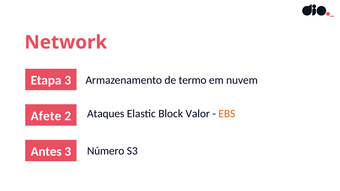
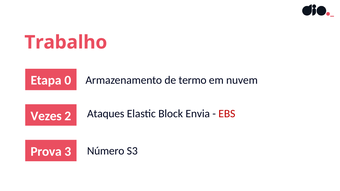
Network: Network -> Trabalho (66, 42)
Etapa 3: 3 -> 0 (68, 80)
Valor: Valor -> Envia (198, 114)
EBS colour: orange -> red (227, 114)
Afete: Afete -> Vezes (46, 116)
Antes: Antes -> Prova (46, 152)
